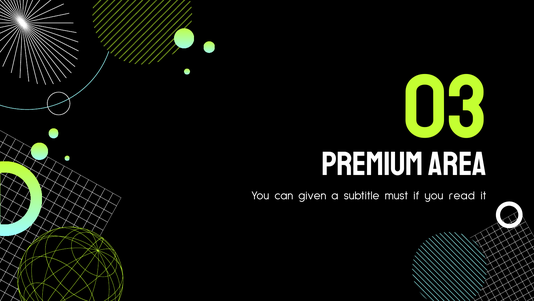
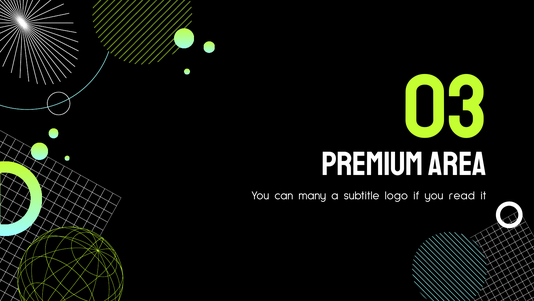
given: given -> many (312, 195)
must: must -> logo (396, 195)
